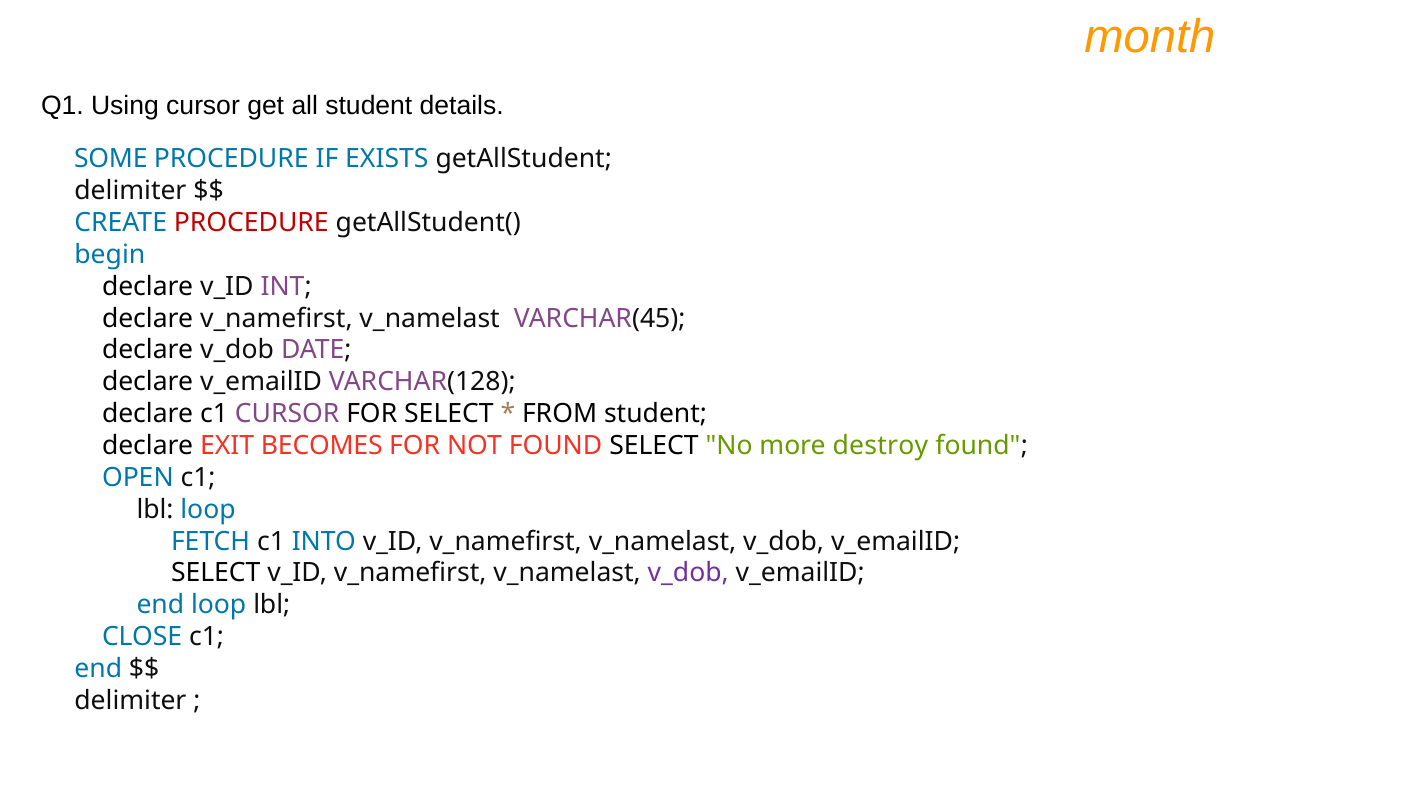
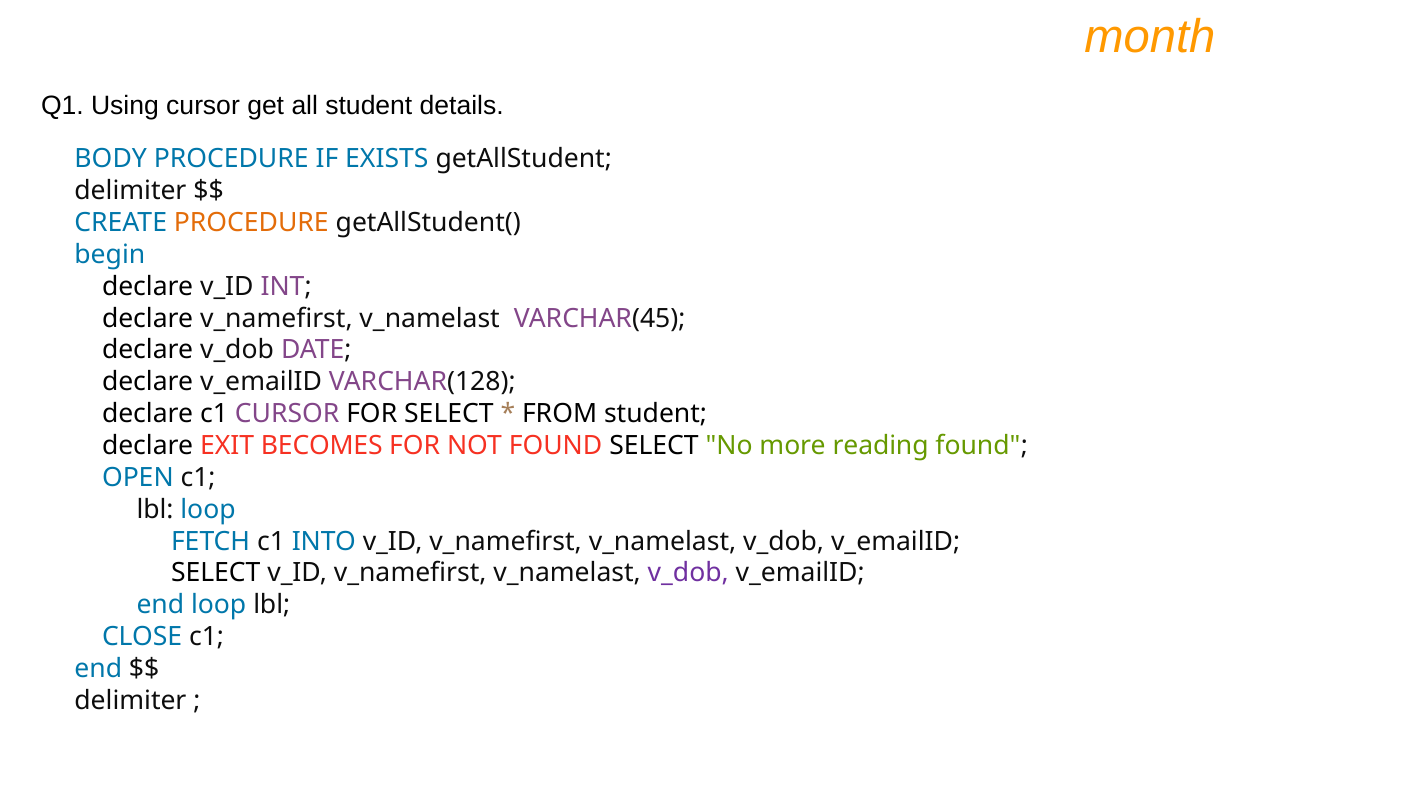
SOME: SOME -> BODY (111, 159)
PROCEDURE colour: red -> orange (251, 223)
destroy: destroy -> reading (881, 446)
